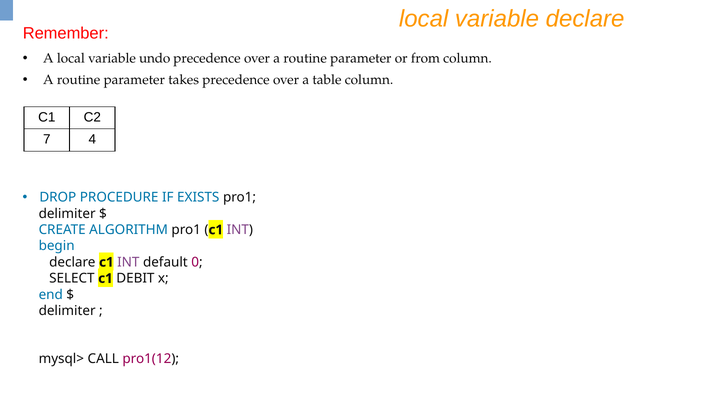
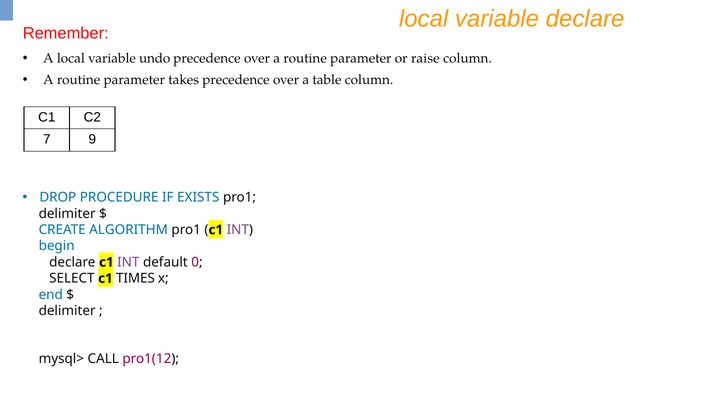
from: from -> raise (425, 58)
4: 4 -> 9 (92, 139)
DEBIT: DEBIT -> TIMES (135, 278)
